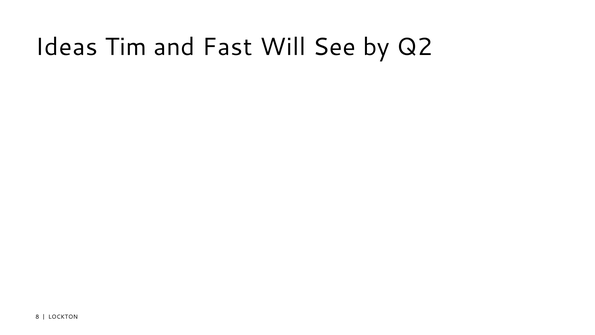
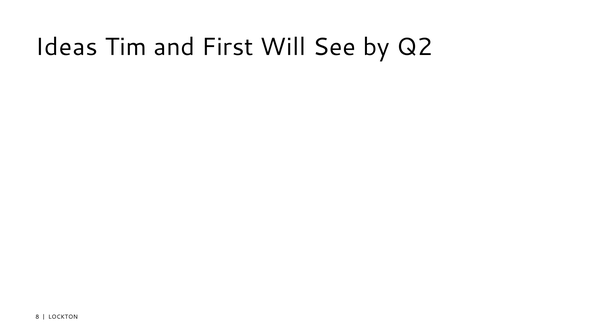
Fast: Fast -> First (228, 47)
